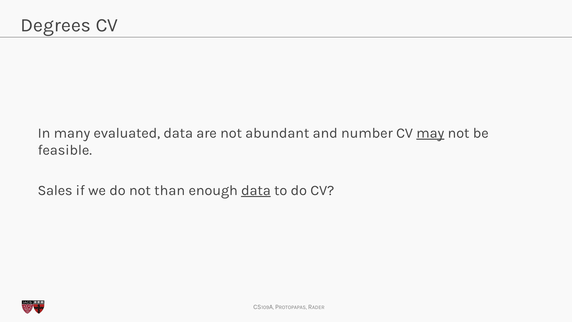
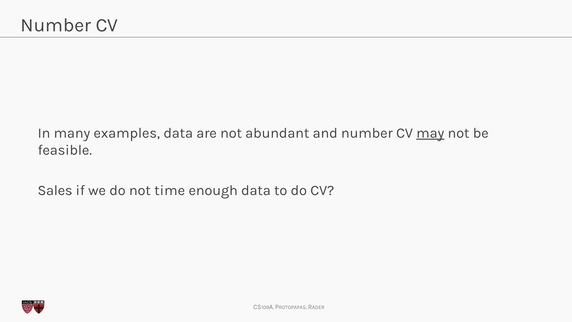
Degrees: Degrees -> Number (56, 25)
evaluated: evaluated -> examples (127, 133)
than: than -> time (170, 190)
data underline: present -> none (256, 190)
